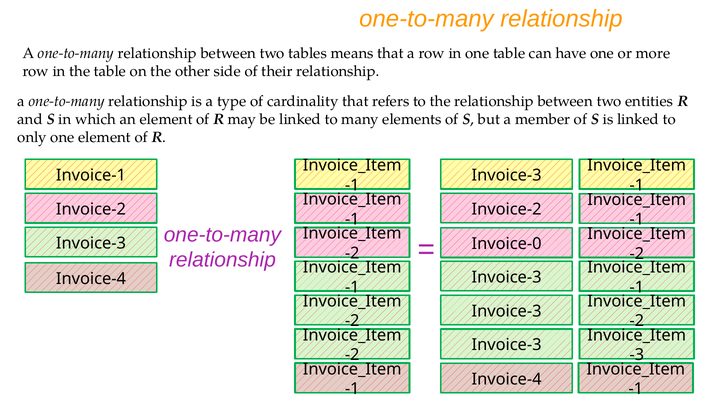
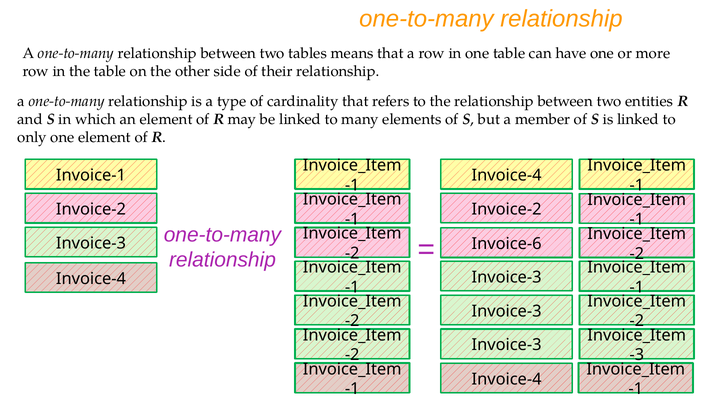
Invoice-3: Invoice-3 -> Invoice-4 (507, 175)
Invoice-0: Invoice-0 -> Invoice-6 (507, 244)
